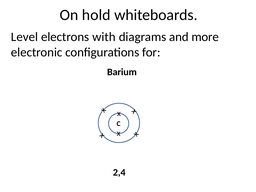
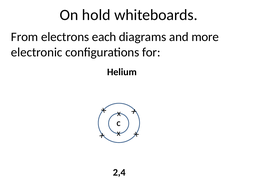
Level: Level -> From (25, 37)
with: with -> each (104, 37)
Barium: Barium -> Helium (122, 72)
